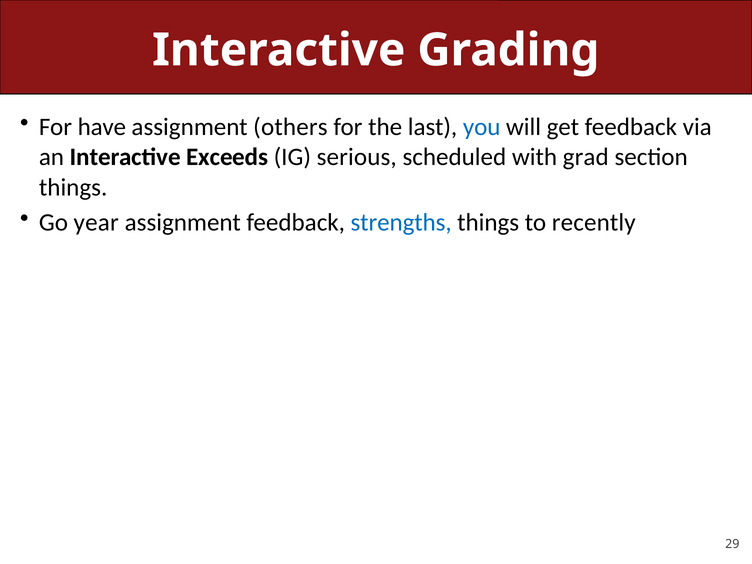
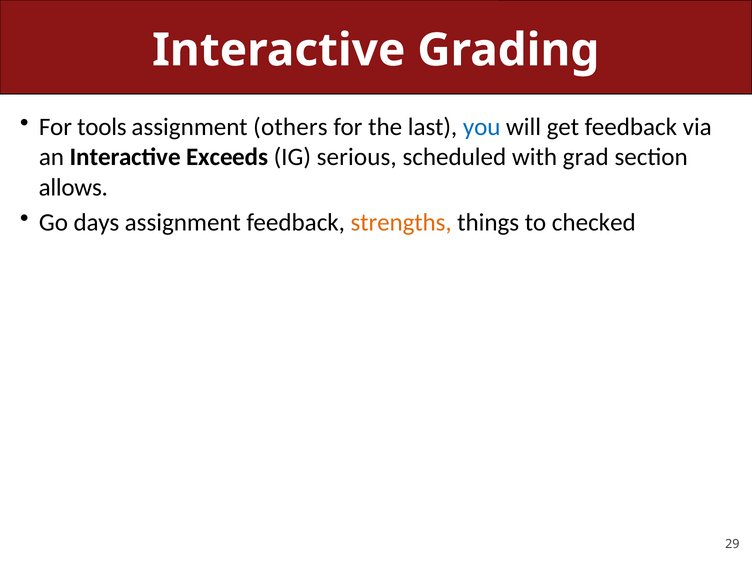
have: have -> tools (102, 127)
things: things -> allows (73, 187)
year: year -> days (96, 222)
strengths colour: blue -> orange (401, 222)
recently: recently -> checked (594, 222)
